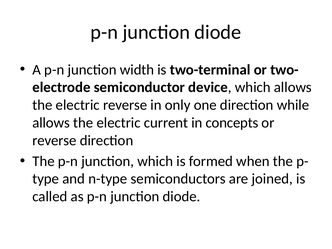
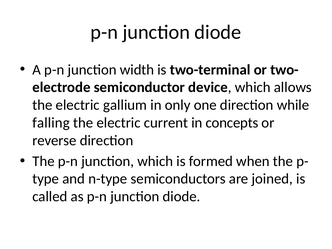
electric reverse: reverse -> gallium (125, 105)
allows: allows -> falling (51, 123)
